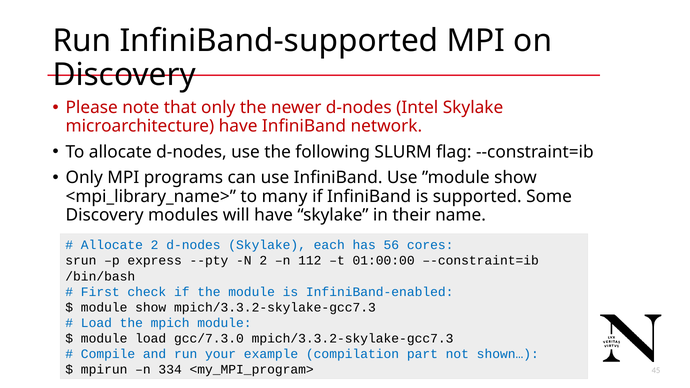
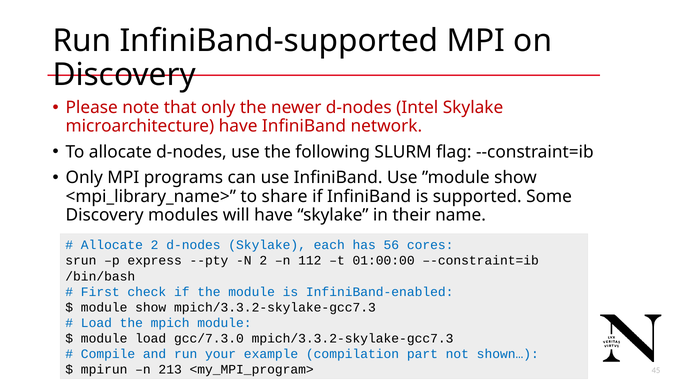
many: many -> share (285, 196)
334: 334 -> 213 (170, 369)
